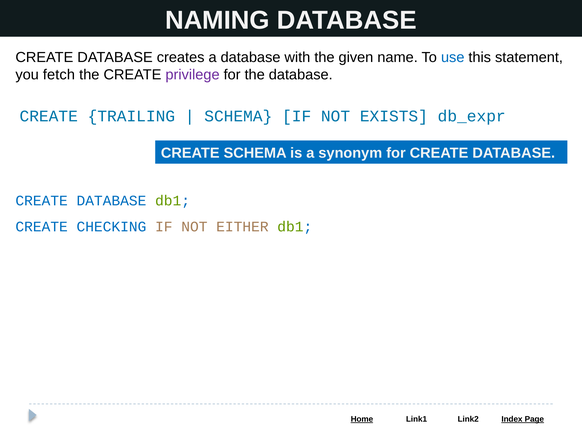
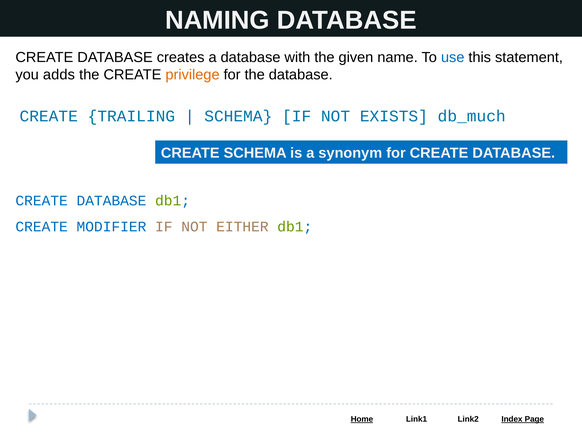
fetch: fetch -> adds (59, 75)
privilege colour: purple -> orange (193, 75)
db_expr: db_expr -> db_much (472, 116)
CHECKING: CHECKING -> MODIFIER (111, 227)
